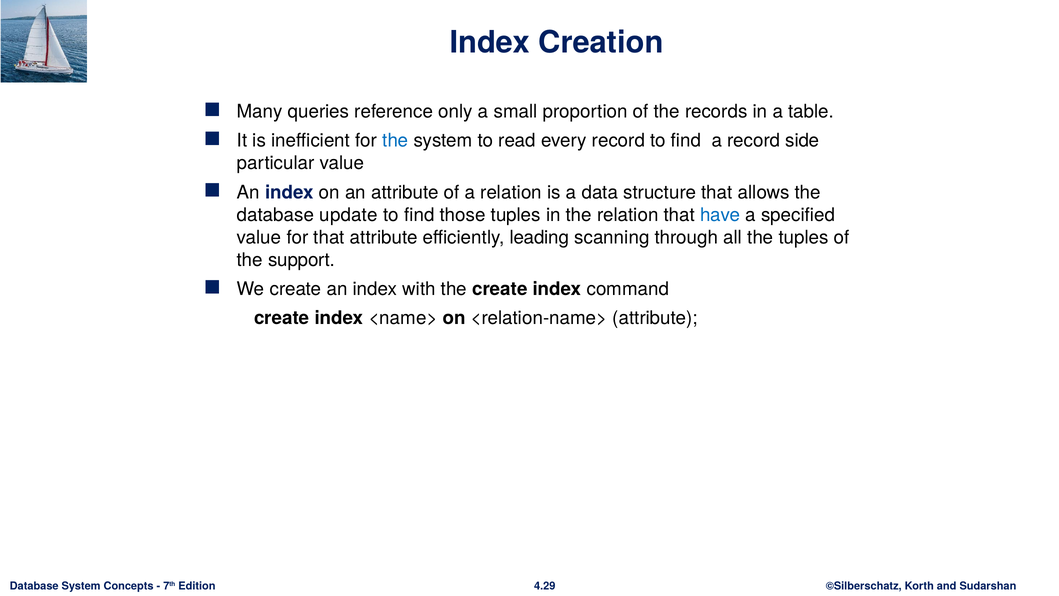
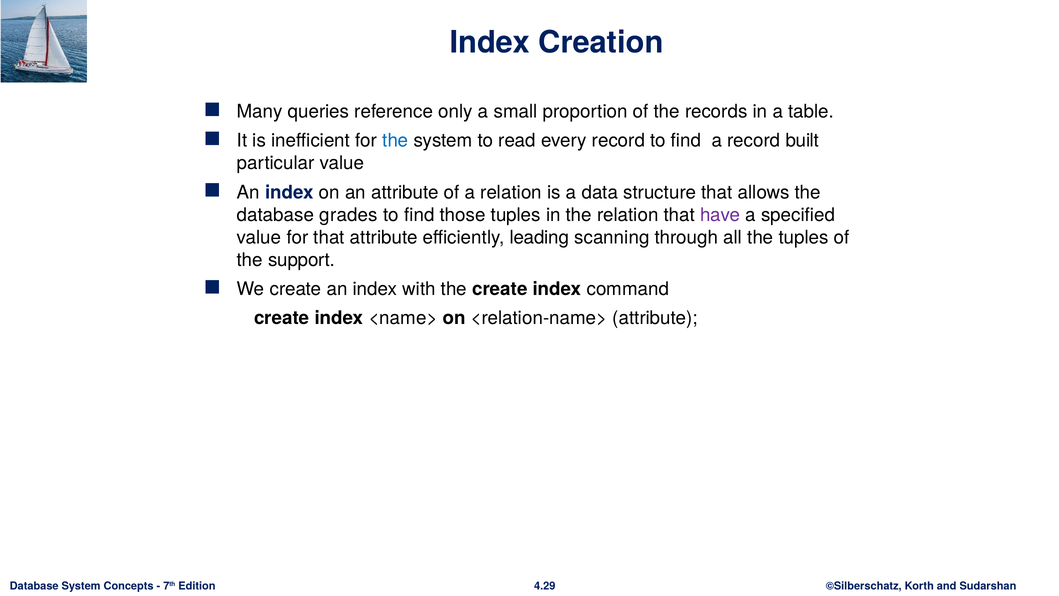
side: side -> built (802, 141)
update: update -> grades (349, 215)
have colour: blue -> purple (720, 215)
